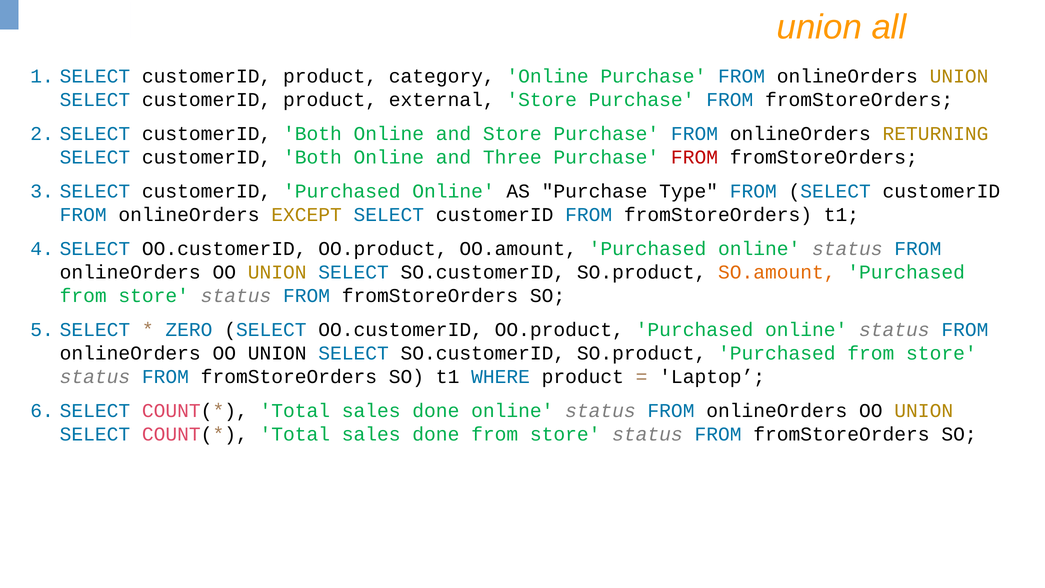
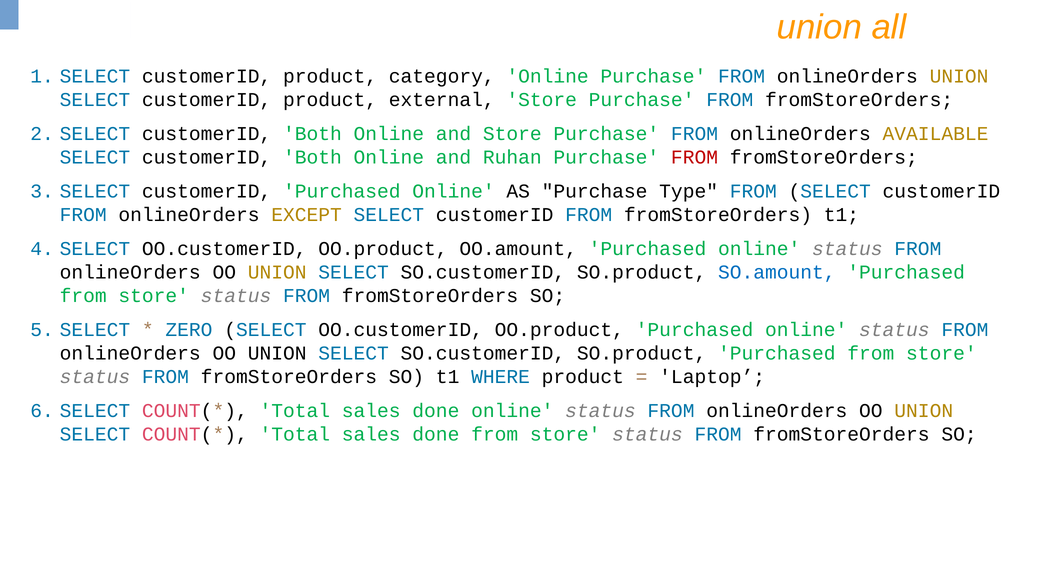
RETURNING: RETURNING -> AVAILABLE (936, 134)
Three: Three -> Ruhan (512, 157)
SO.amount colour: orange -> blue (777, 272)
